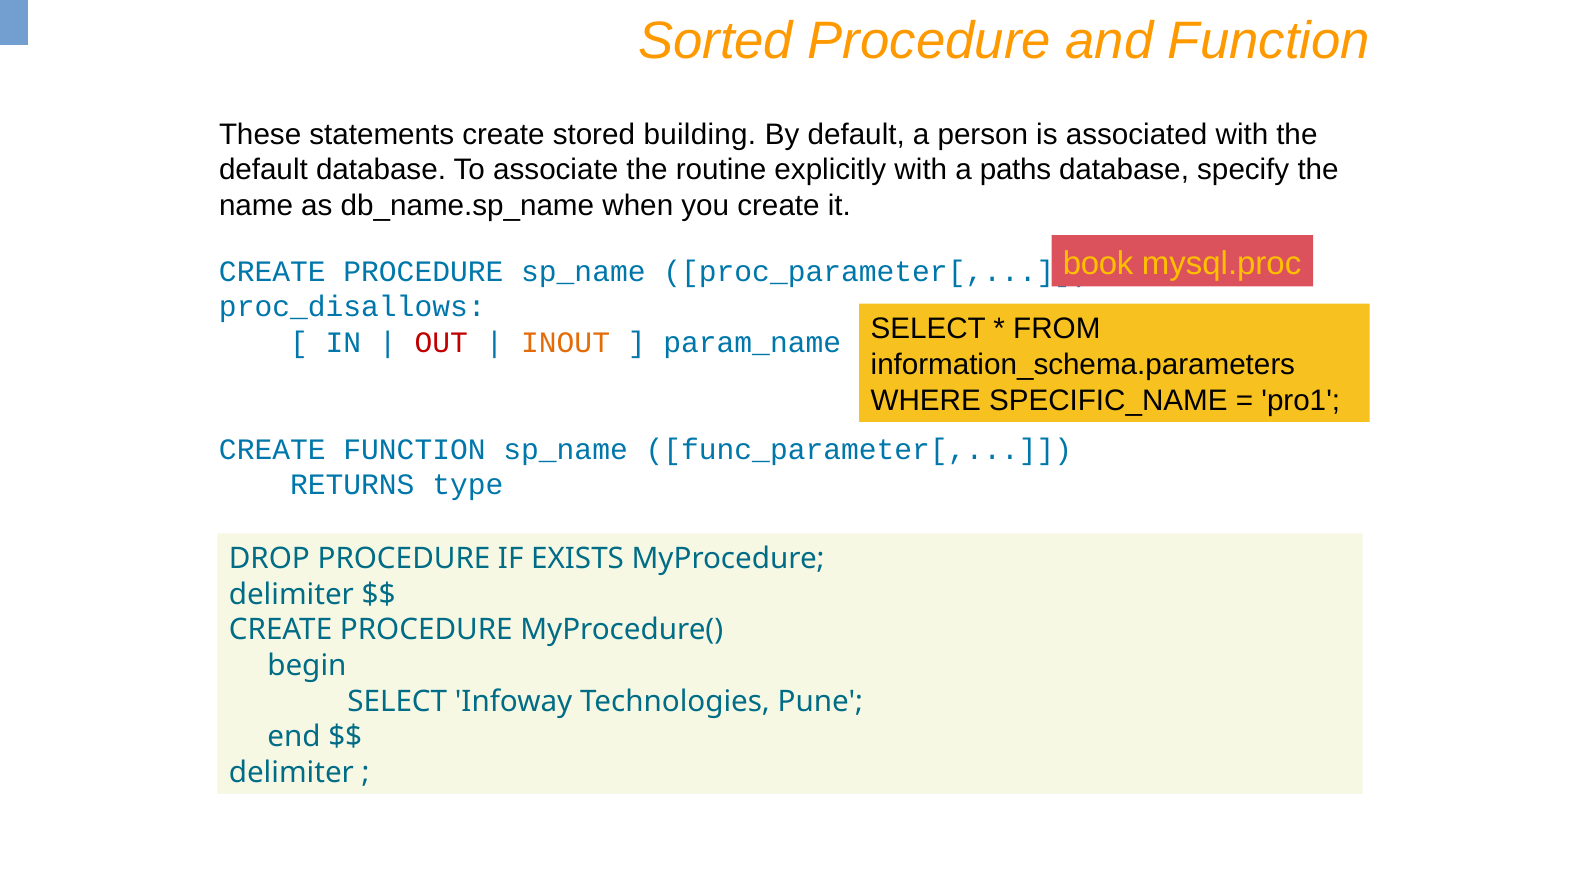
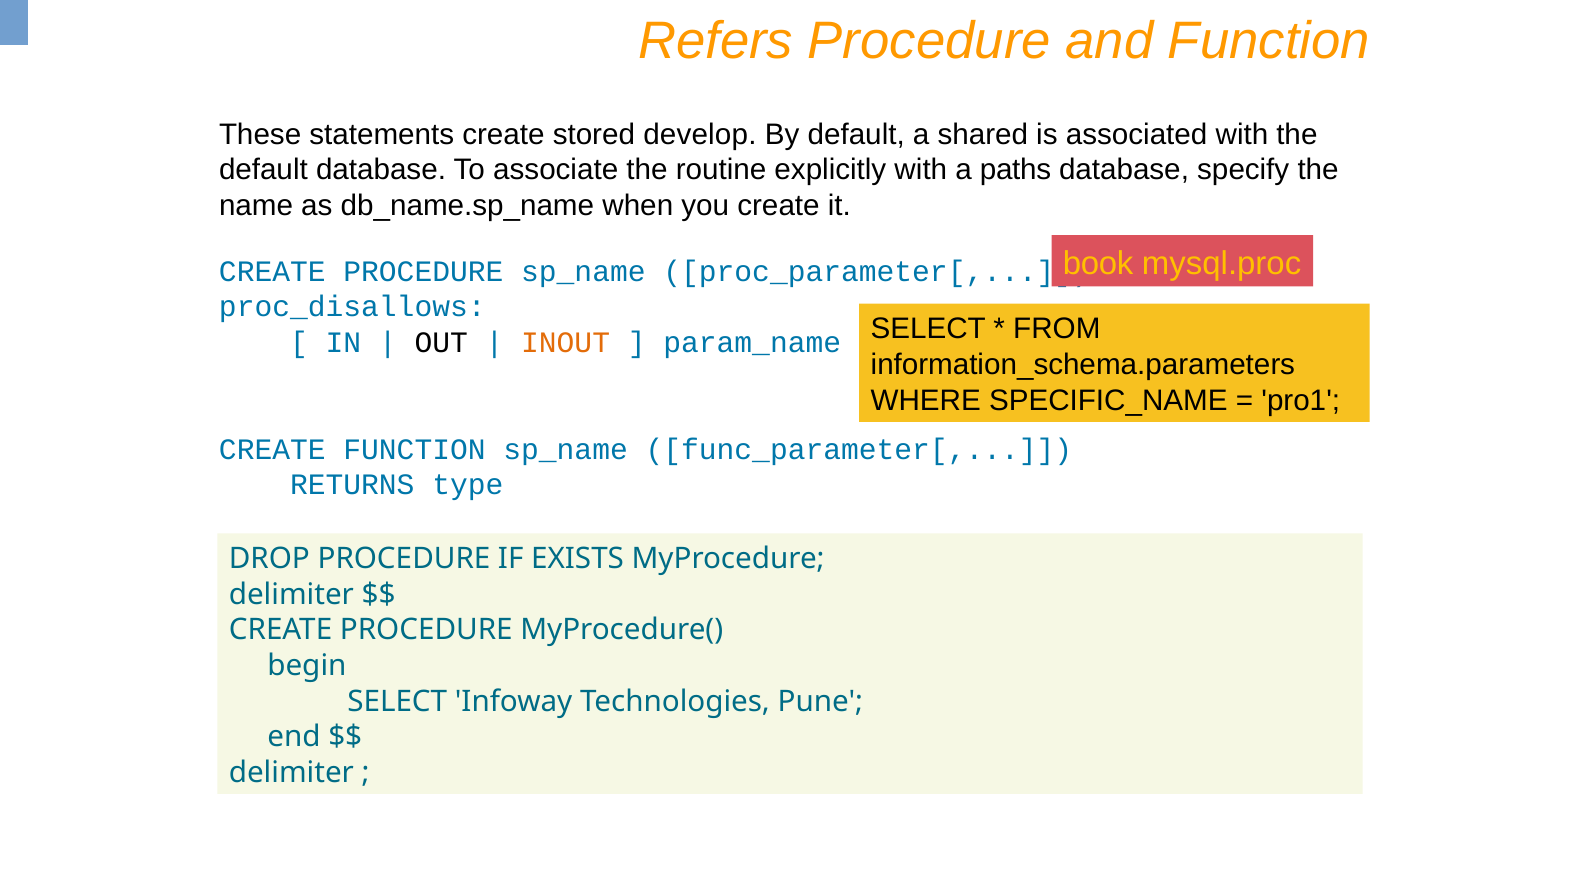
Sorted: Sorted -> Refers (716, 41)
building: building -> develop (700, 134)
person: person -> shared (983, 134)
OUT colour: red -> black (441, 342)
